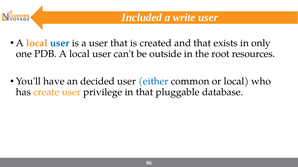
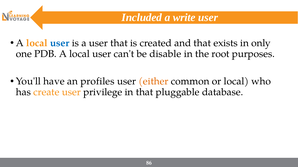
outside: outside -> disable (165, 54)
resources: resources -> purposes (253, 54)
decided: decided -> profiles (97, 82)
either colour: blue -> orange (153, 82)
